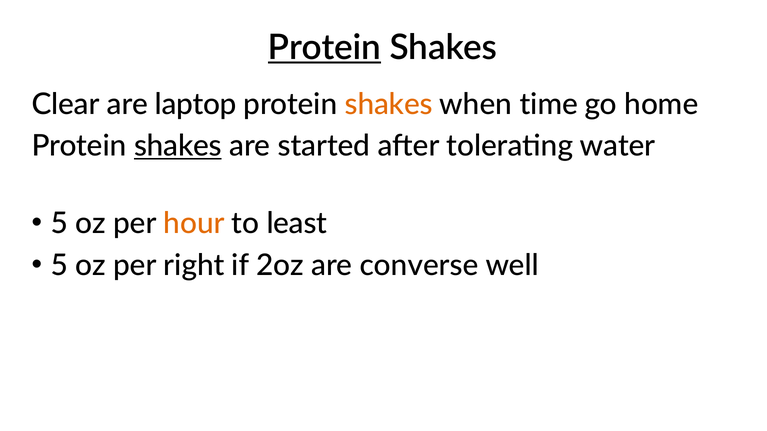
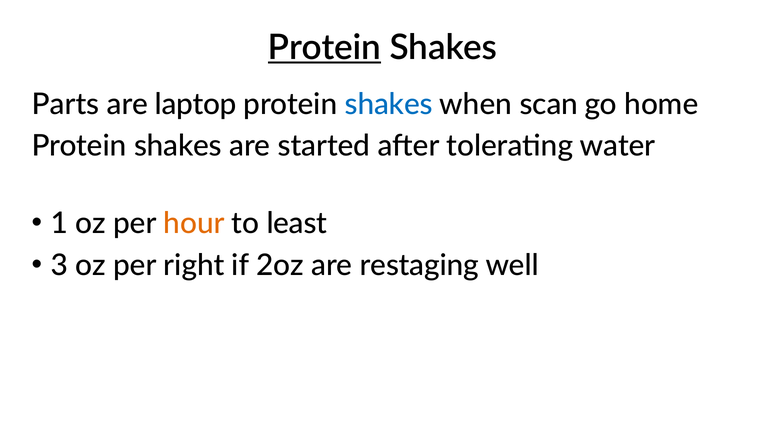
Clear: Clear -> Parts (65, 104)
shakes colour: orange -> blue (389, 104)
time: time -> scan (549, 104)
shakes underline: present -> none (178, 146)
5: 5 -> 1 (59, 224)
5: 5 -> 3 (59, 266)
converse: converse -> restaging (419, 266)
